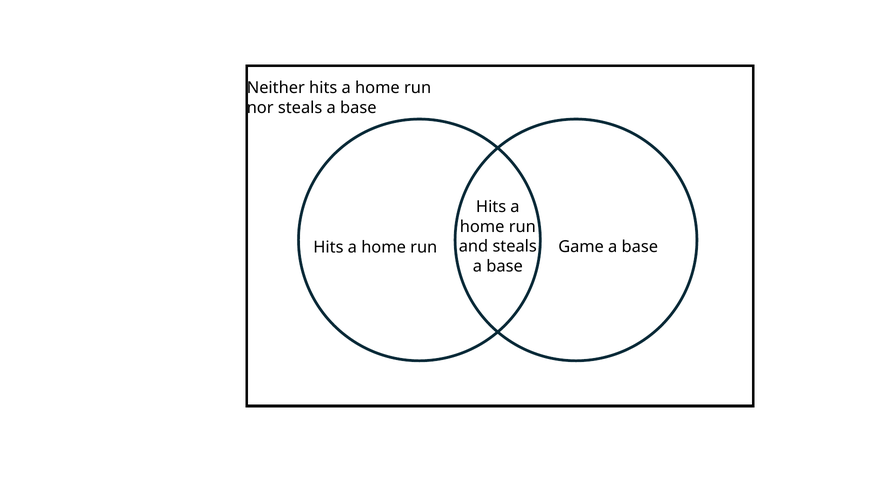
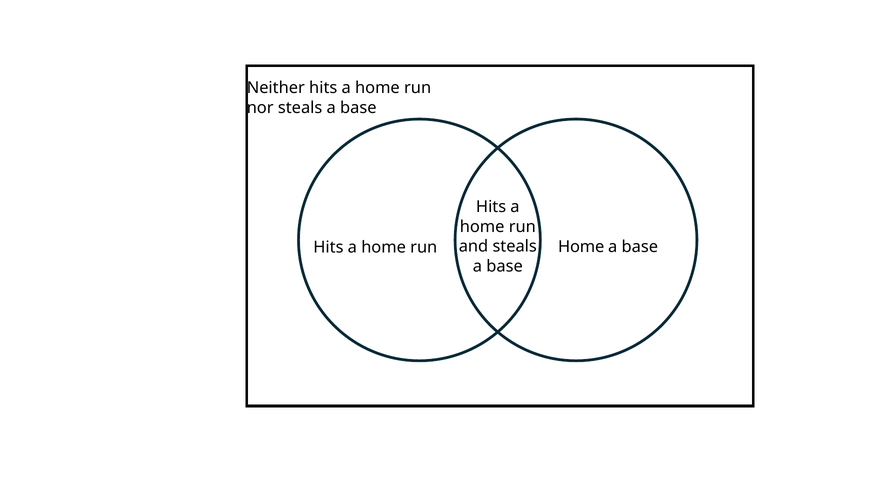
run Game: Game -> Home (581, 247)
